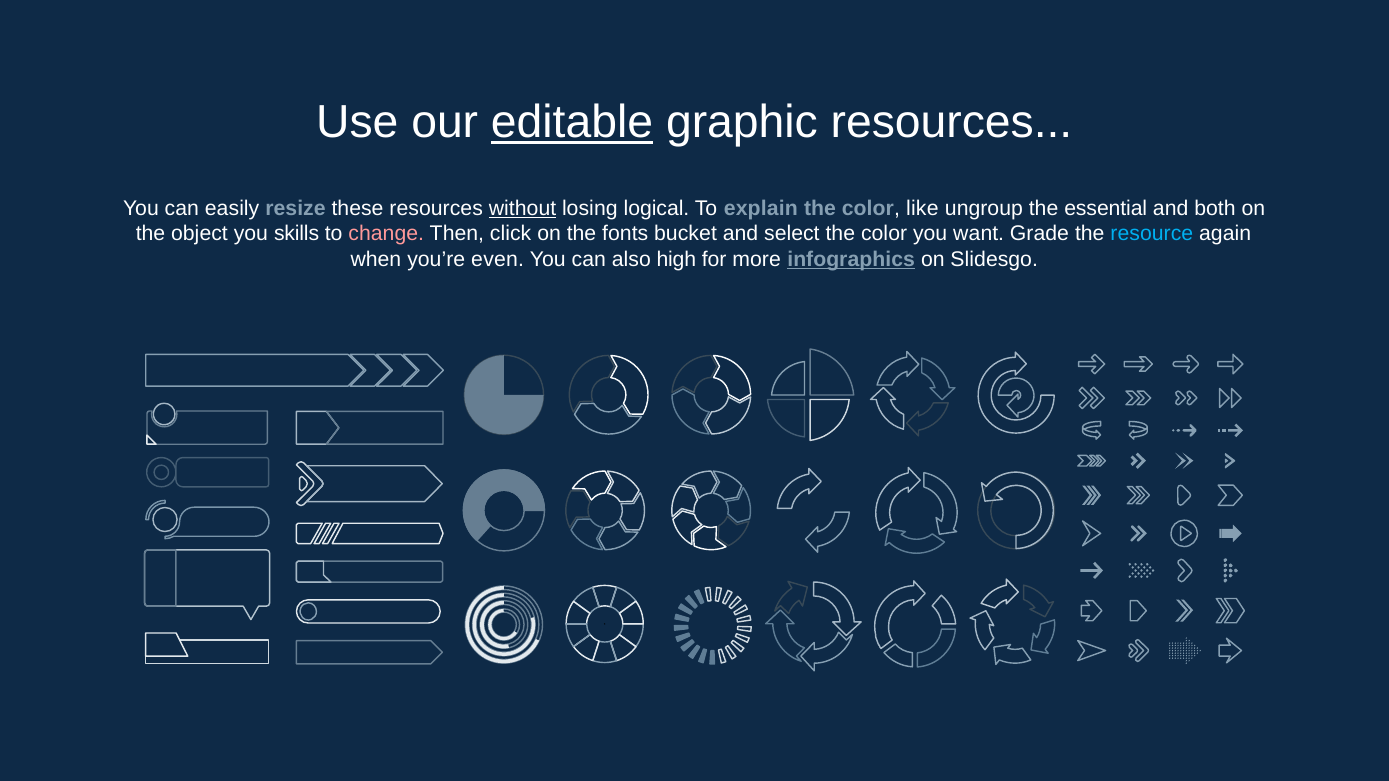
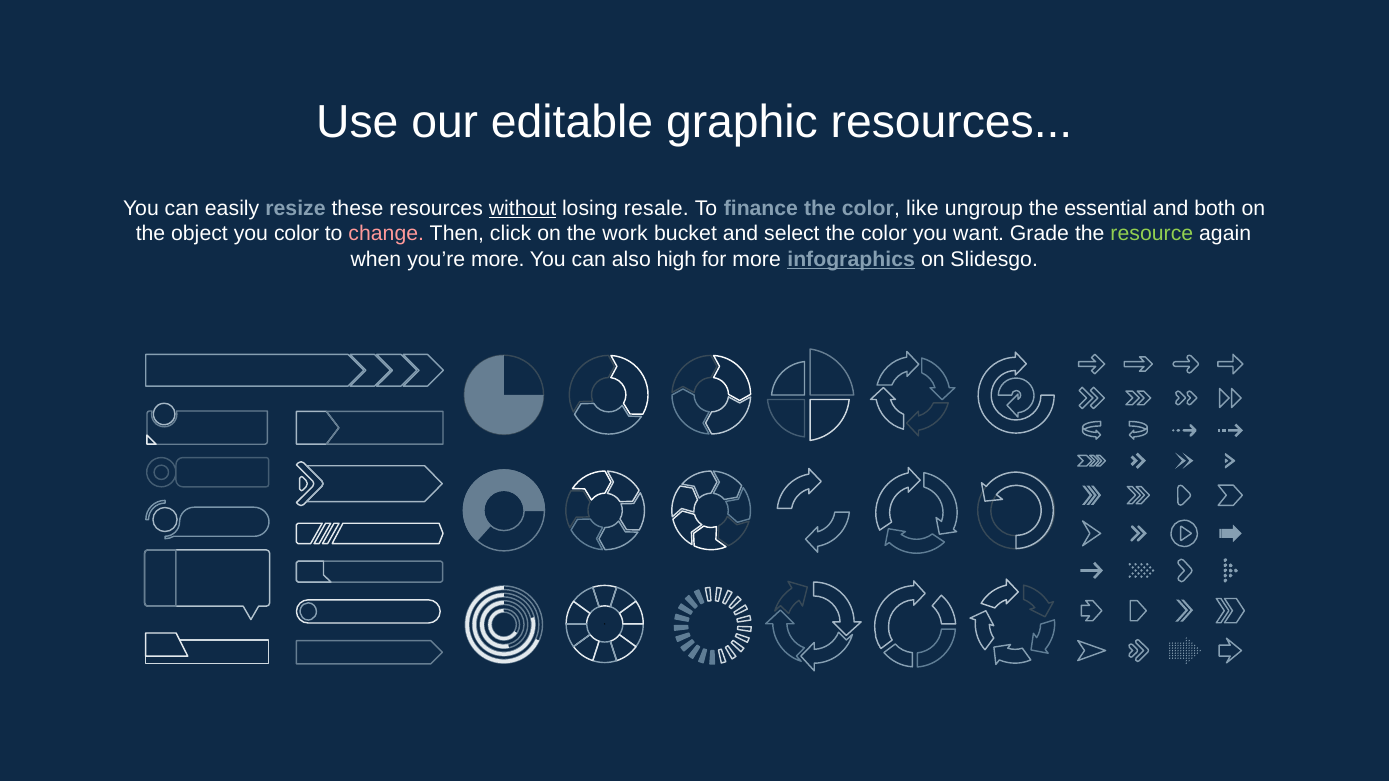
editable underline: present -> none (572, 123)
logical: logical -> resale (656, 209)
explain: explain -> finance (761, 209)
you skills: skills -> color (297, 234)
fonts: fonts -> work (625, 234)
resource colour: light blue -> light green (1152, 234)
you’re even: even -> more (498, 260)
